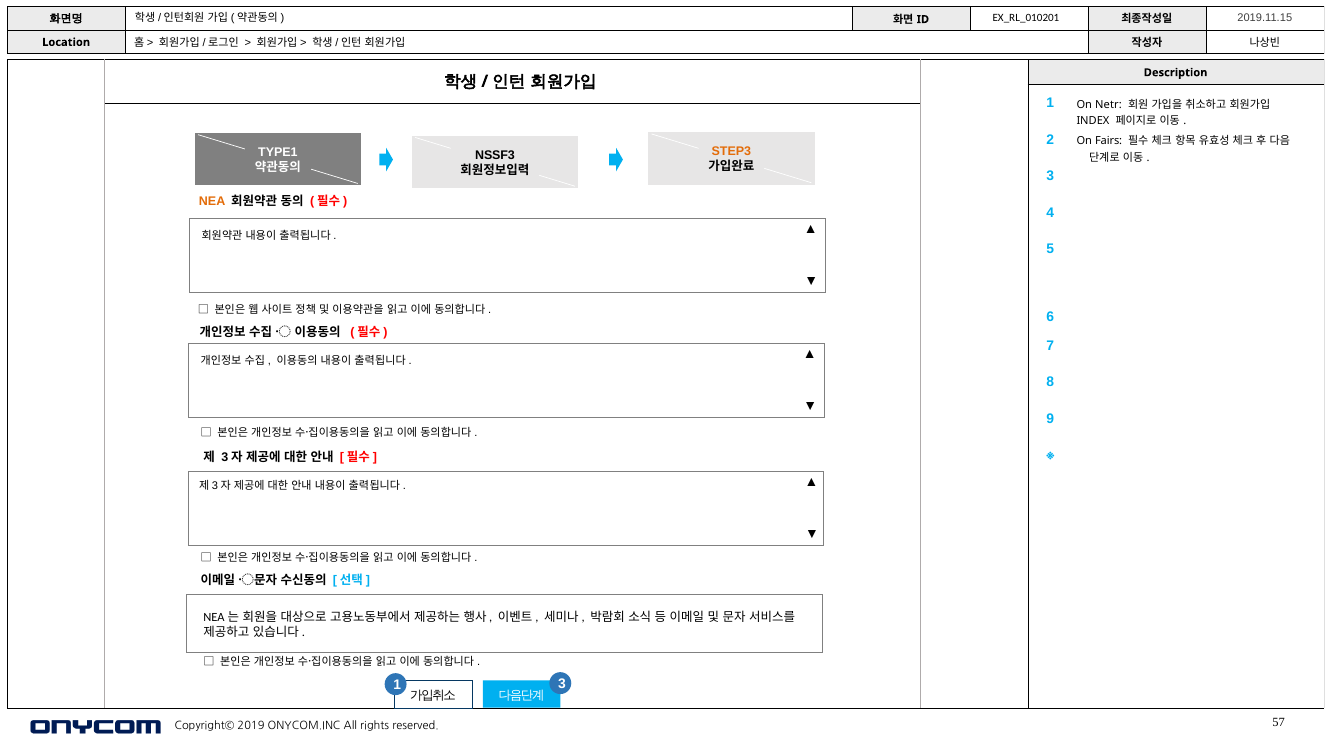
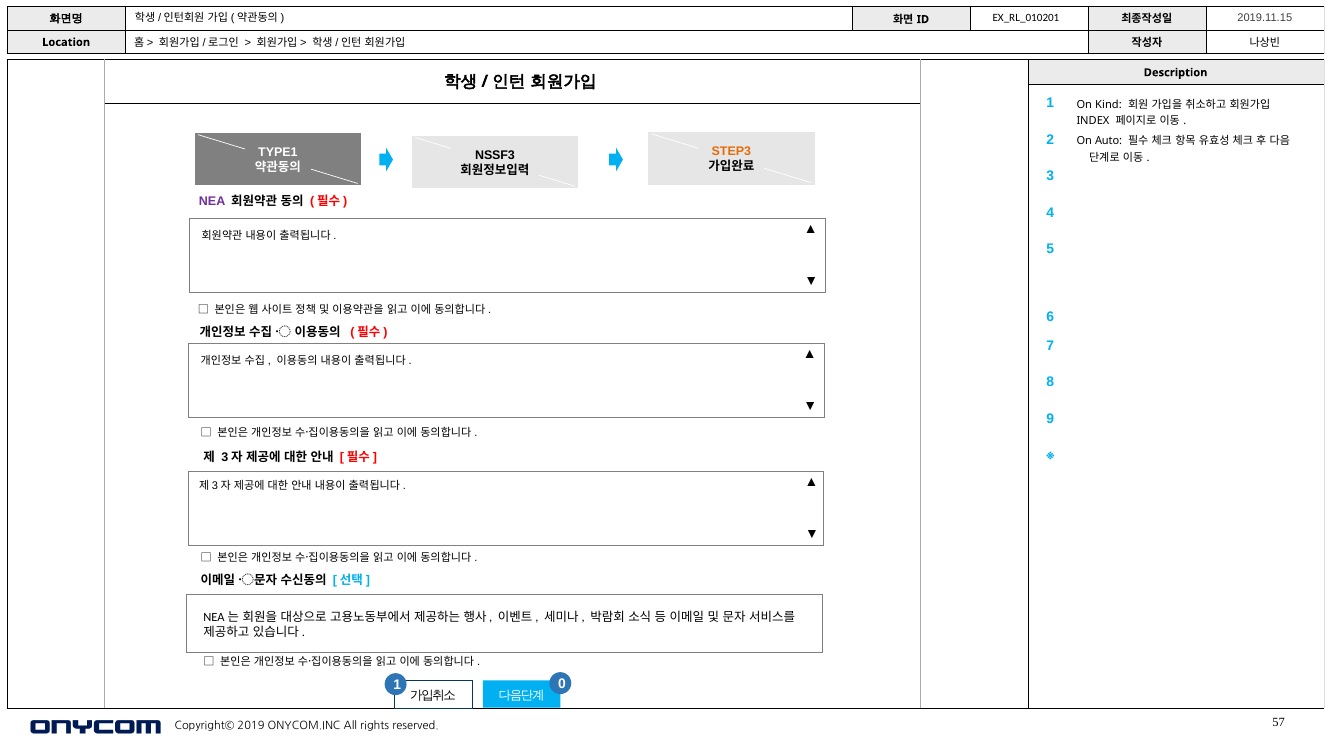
Netr: Netr -> Kind (1108, 104)
Fairs: Fairs -> Auto (1109, 141)
NEA colour: orange -> purple (212, 201)
1 3: 3 -> 0 (562, 684)
